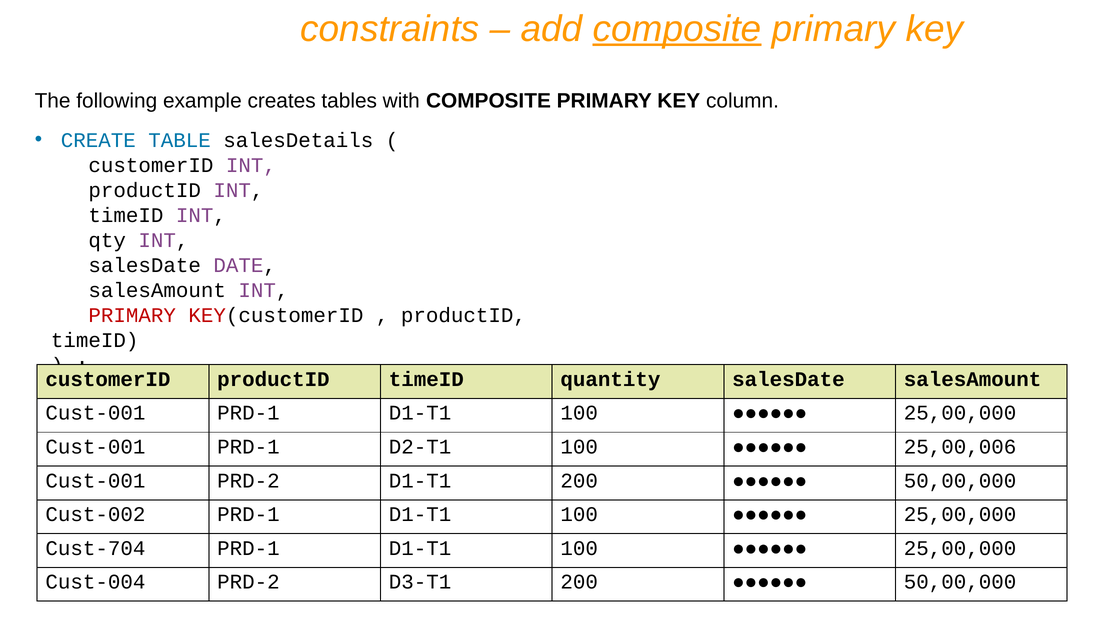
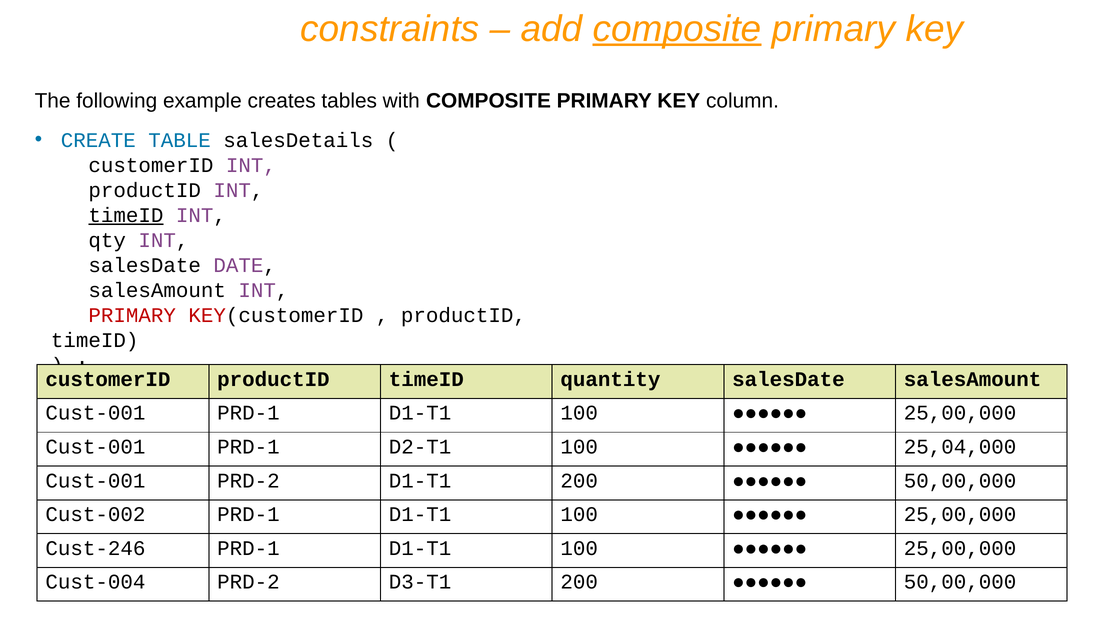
timeID underline: none -> present (126, 215)
25,00,006: 25,00,006 -> 25,04,000 (960, 447)
Cust-704: Cust-704 -> Cust-246 (95, 548)
